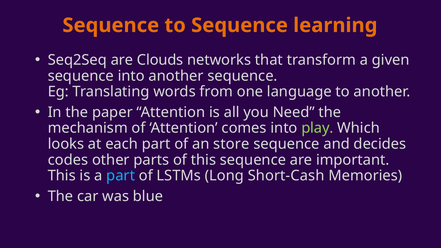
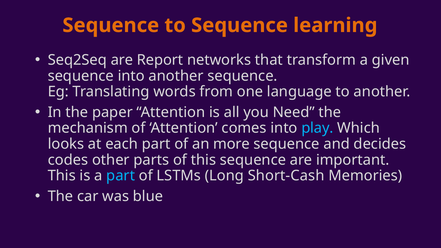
Clouds: Clouds -> Report (160, 60)
play colour: light green -> light blue (317, 128)
store: store -> more (232, 144)
